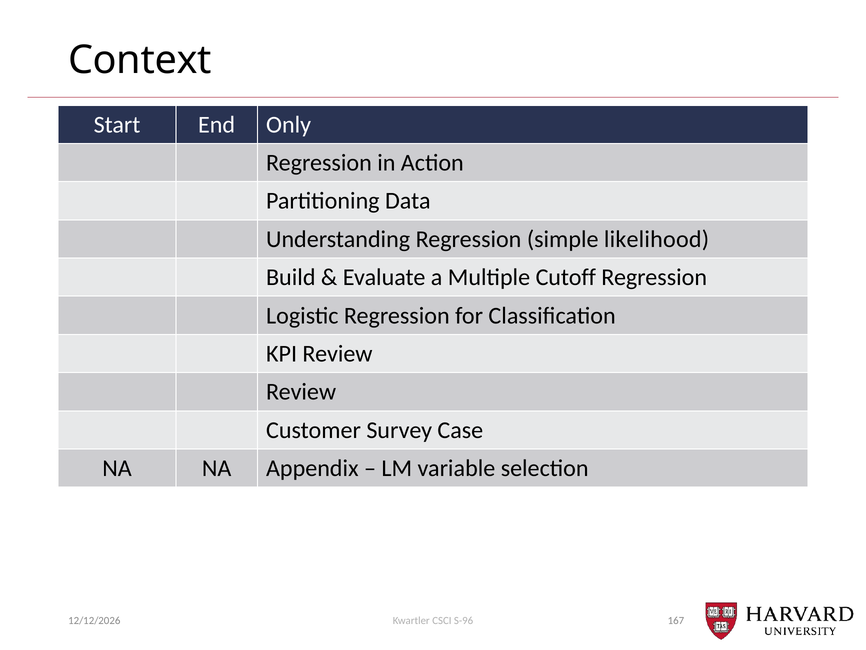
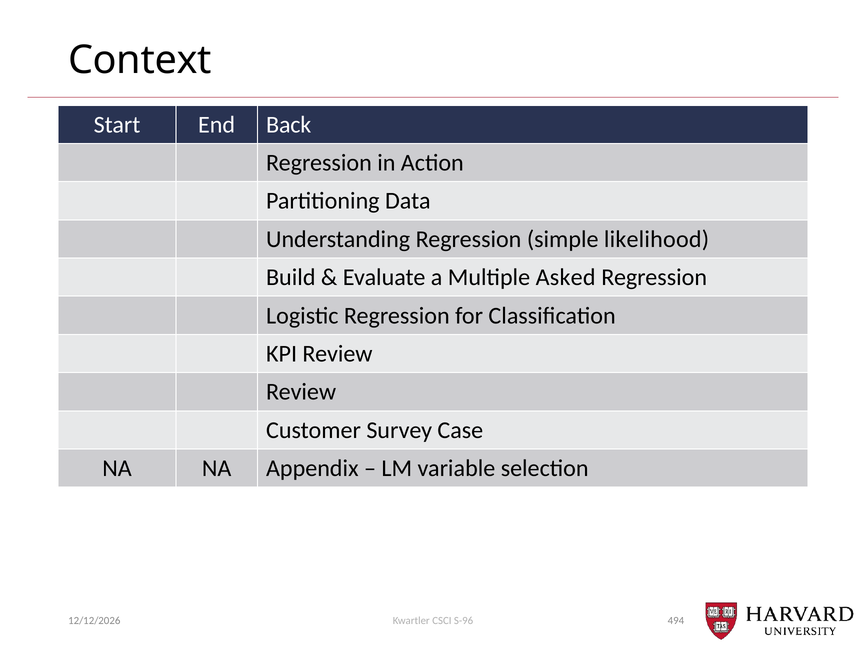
Only: Only -> Back (289, 125)
Cutoff: Cutoff -> Asked (566, 277)
167: 167 -> 494 (676, 620)
